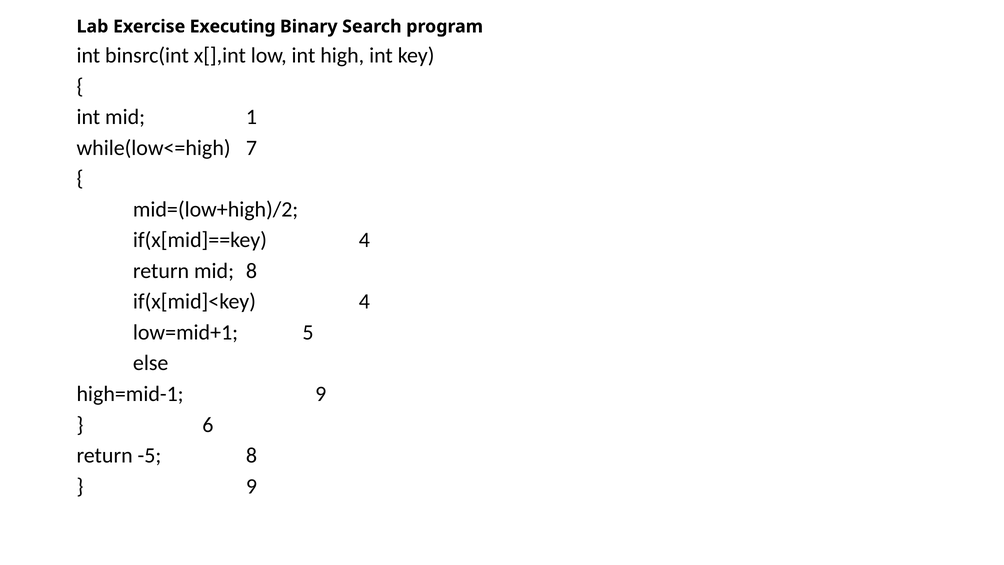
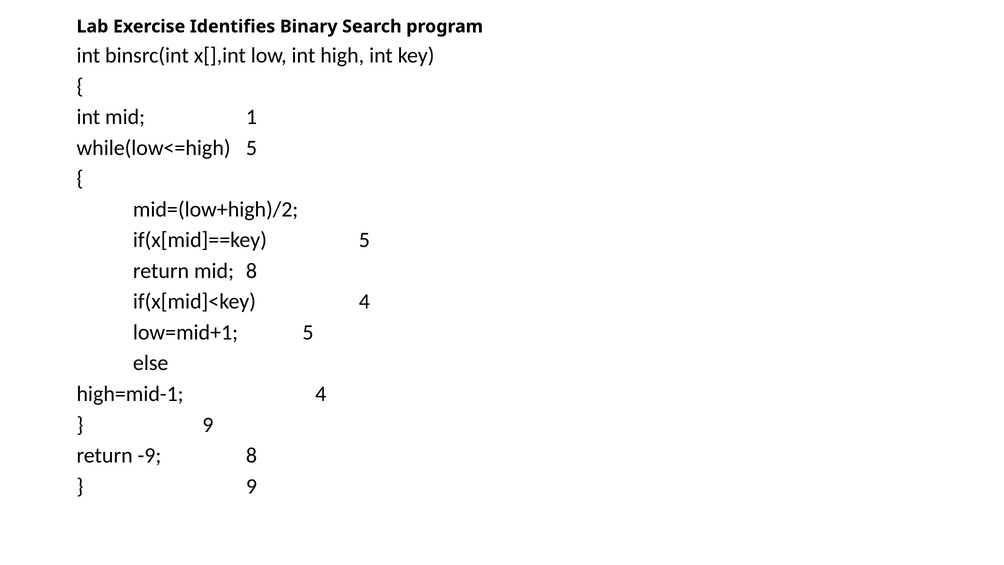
Executing: Executing -> Identifies (233, 27)
while(low<=high 7: 7 -> 5 (251, 148)
if(x[mid]==key 4: 4 -> 5 (364, 240)
high=mid-1 9: 9 -> 4 (321, 394)
6: 6 -> 9 (208, 425)
-5: -5 -> -9 (149, 455)
